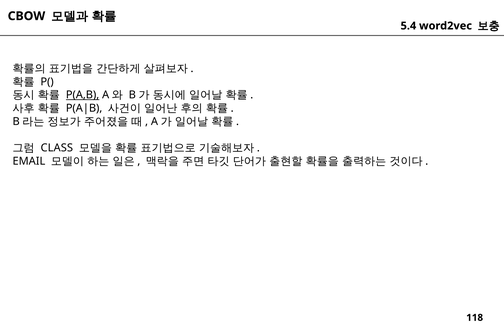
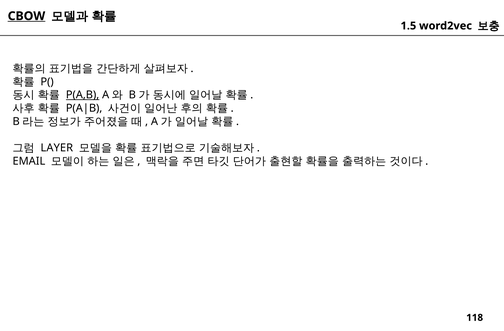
CBOW underline: none -> present (26, 16)
5.4: 5.4 -> 1.5 (408, 26)
CLASS: CLASS -> LAYER (57, 148)
